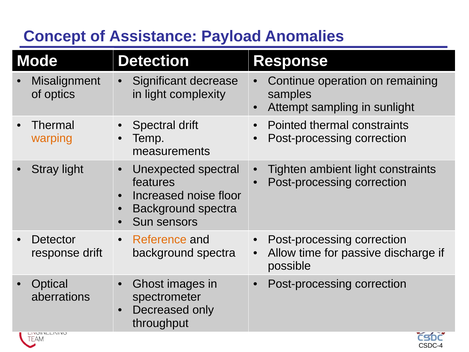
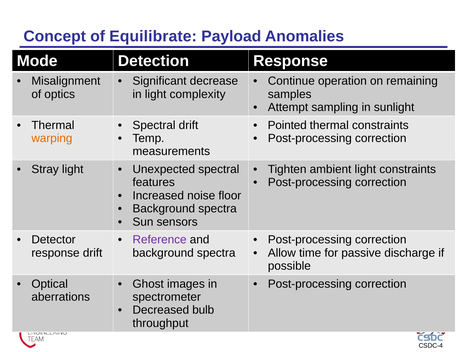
Assistance: Assistance -> Equilibrate (153, 36)
Reference colour: orange -> purple (160, 240)
only: only -> bulb (203, 310)
